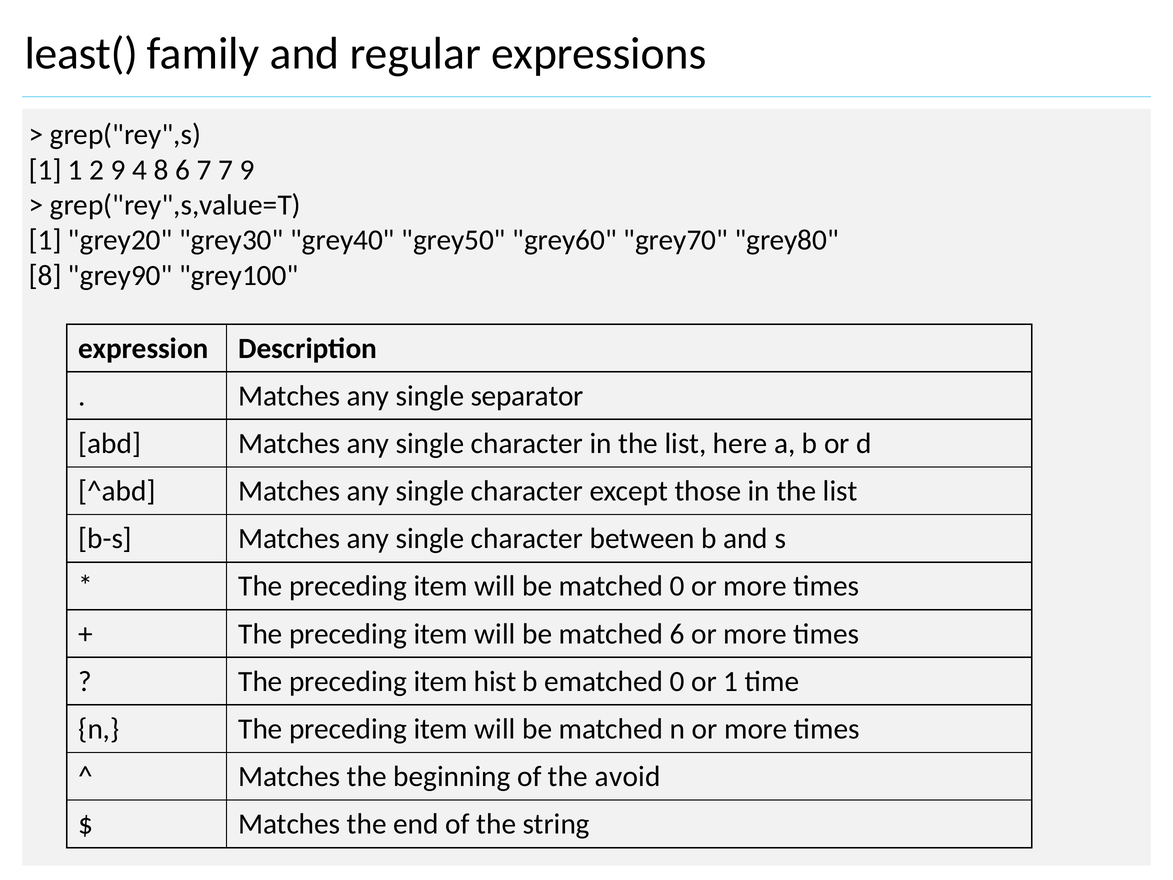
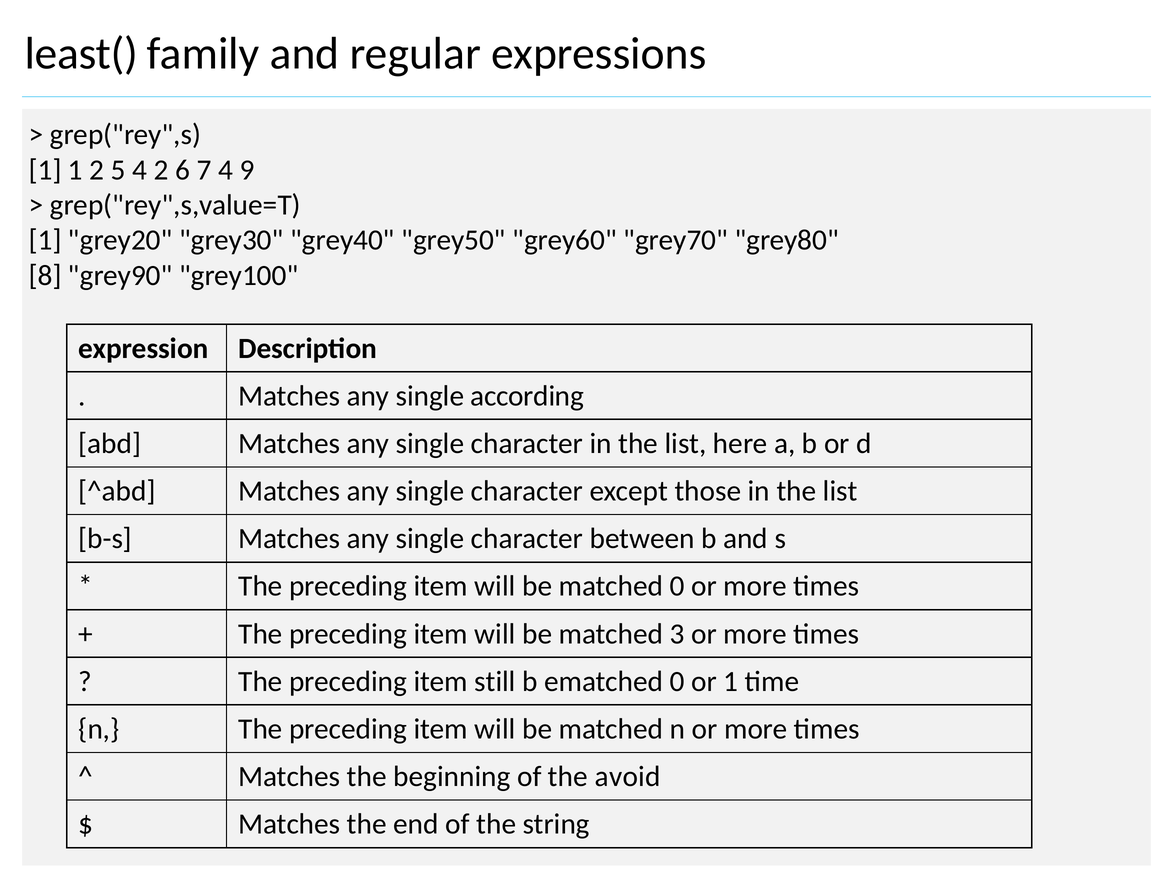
2 9: 9 -> 5 (118, 170)
4 8: 8 -> 2 (161, 170)
7 7: 7 -> 4 (226, 170)
separator: separator -> according (527, 396)
matched 6: 6 -> 3 (677, 634)
hist: hist -> still (495, 681)
